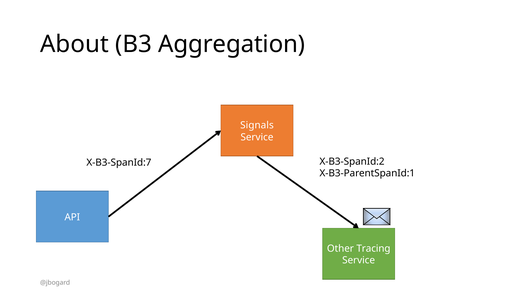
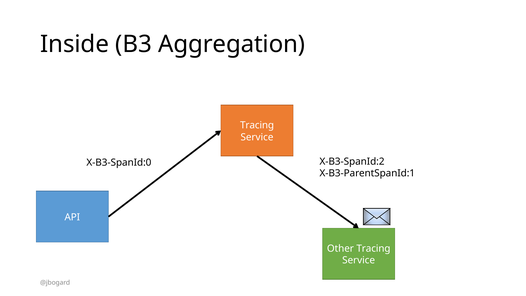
About: About -> Inside (75, 44)
Signals: Signals -> Tracing (257, 125)
X-B3-SpanId:7: X-B3-SpanId:7 -> X-B3-SpanId:0 (119, 162)
